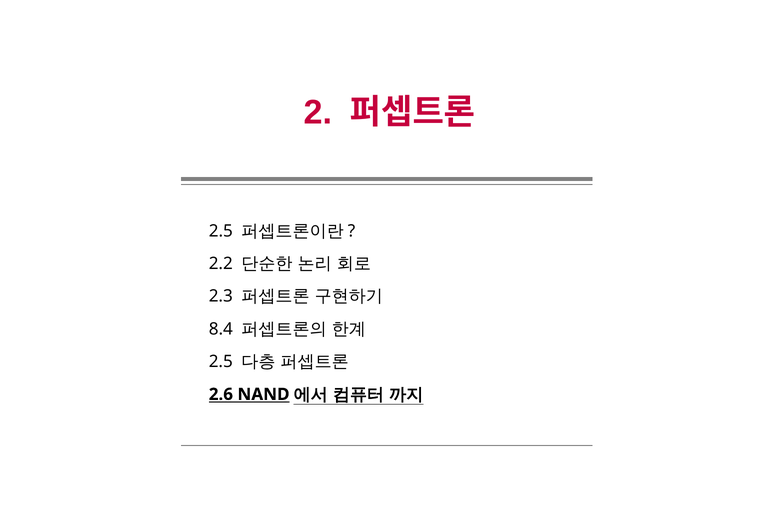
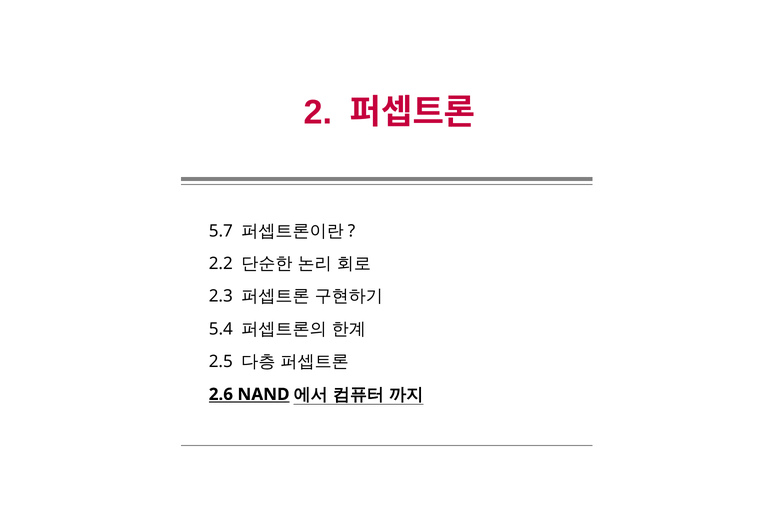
2.5: 2.5 -> 5.7 (221, 231)
8.4: 8.4 -> 5.4 (221, 329)
